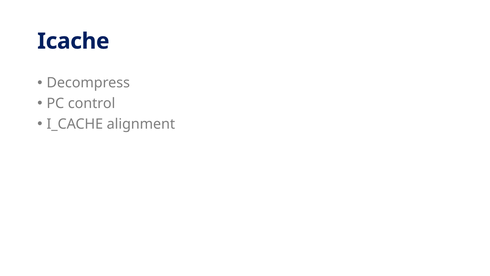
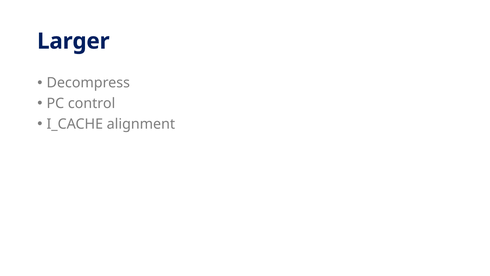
Icache: Icache -> Larger (73, 41)
